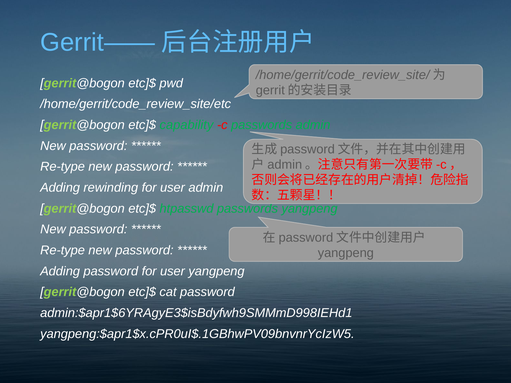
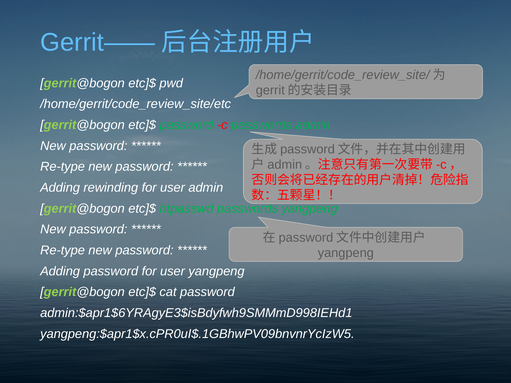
etc]$ capability: capability -> password (187, 125)
